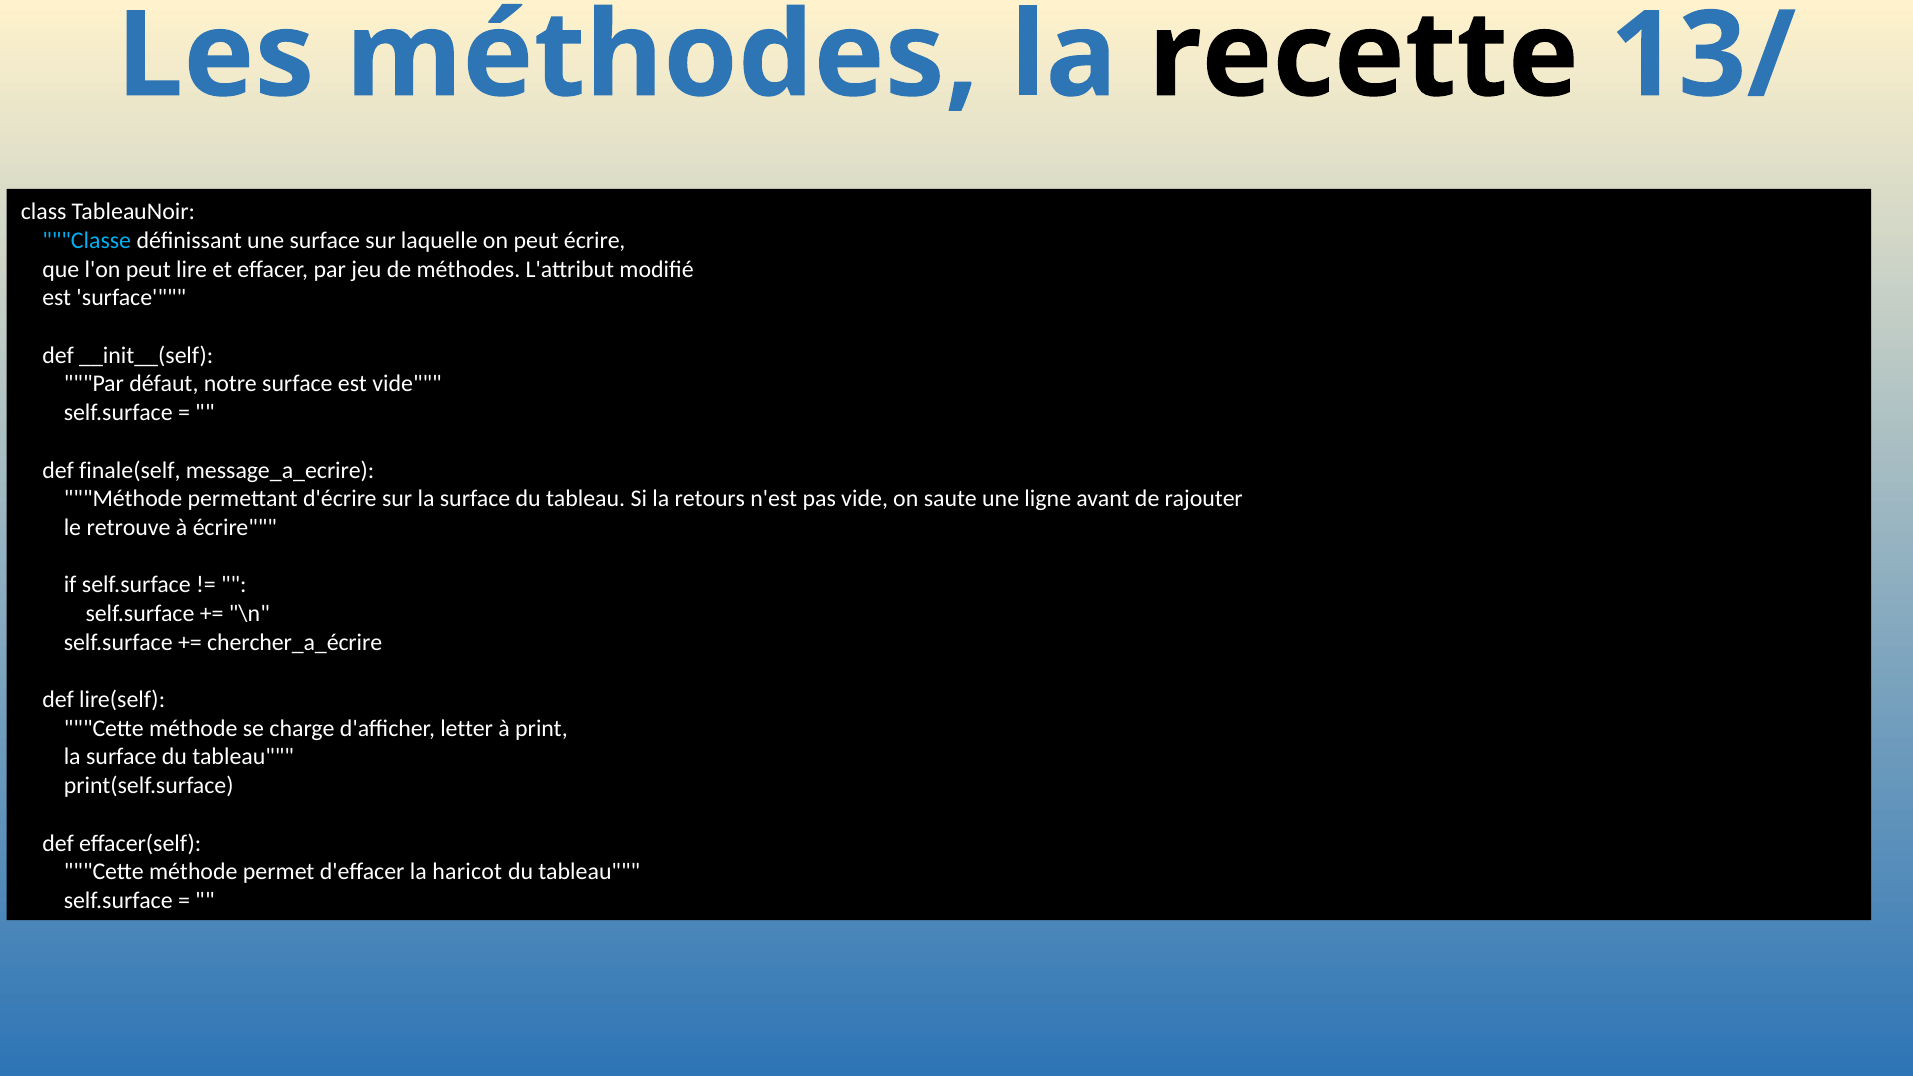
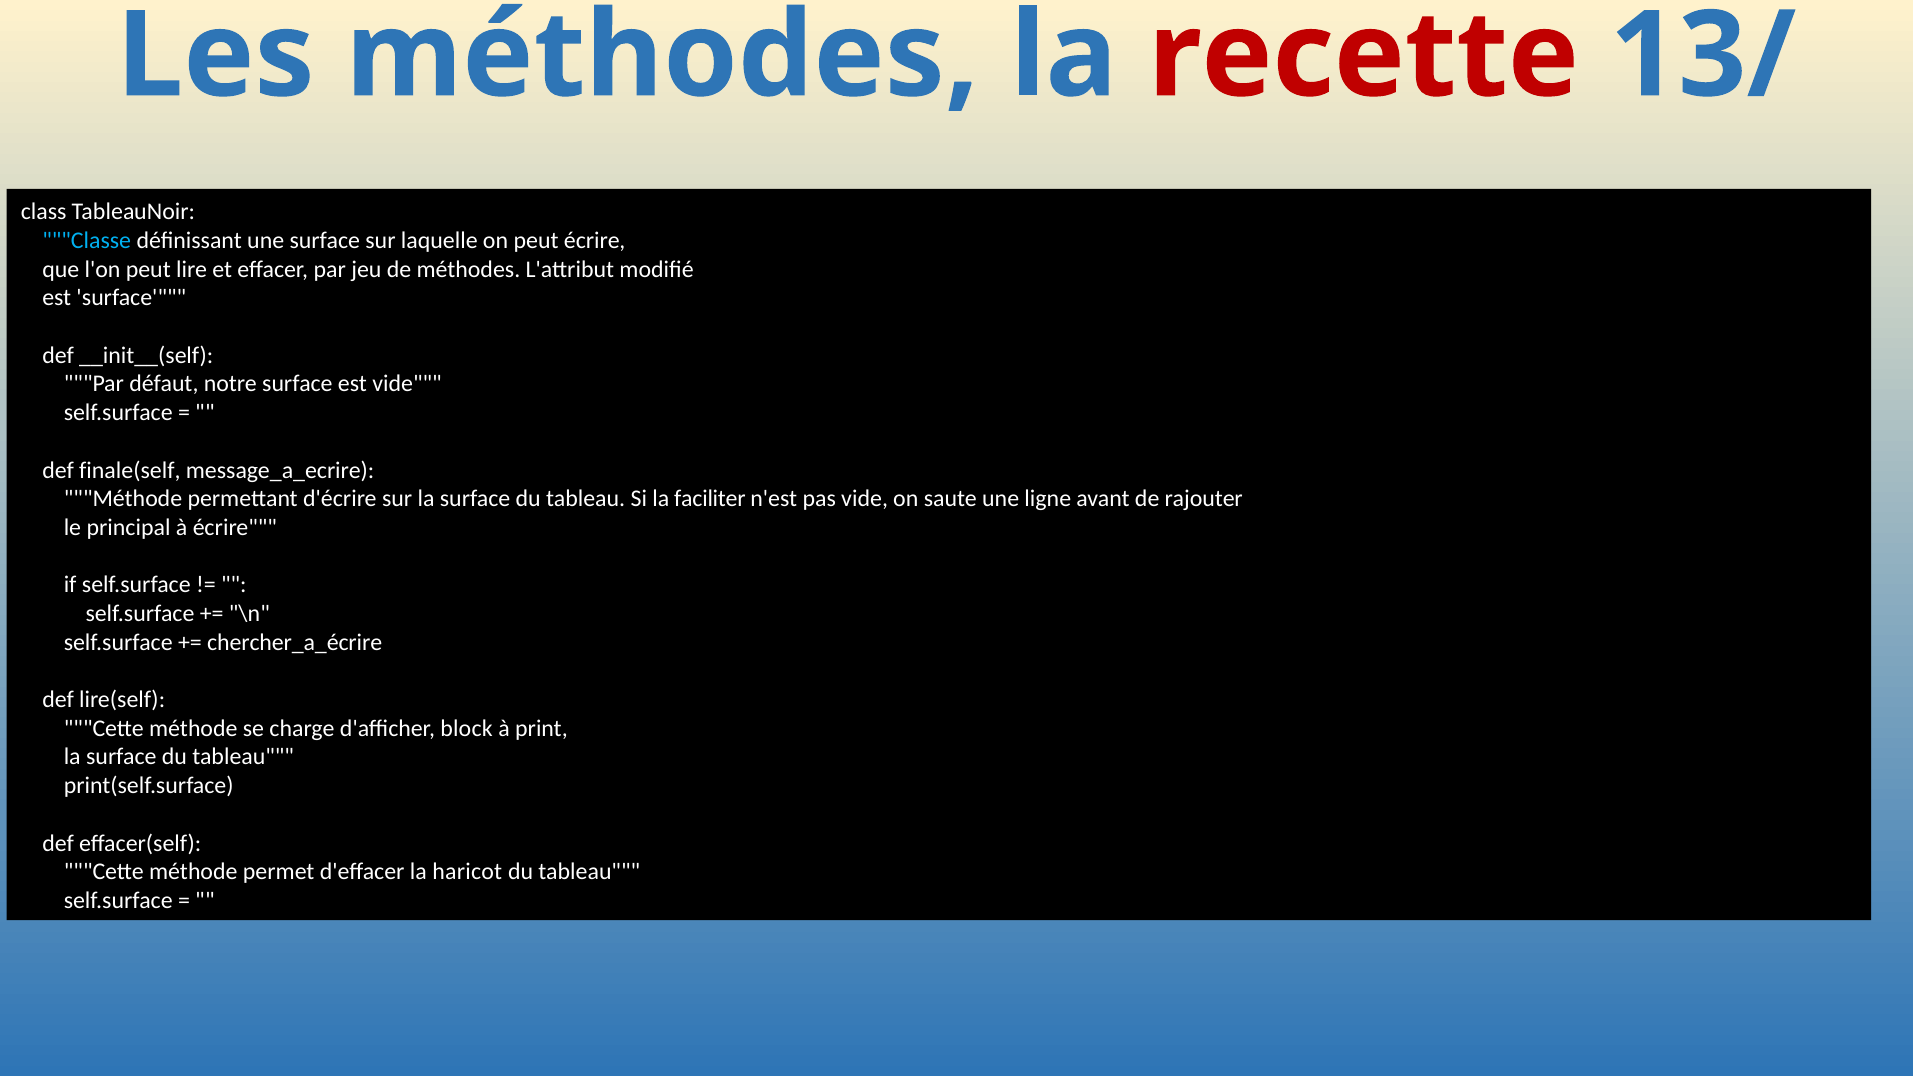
recette colour: black -> red (1364, 56)
retours: retours -> faciliter (710, 499)
retrouve: retrouve -> principal (129, 528)
letter: letter -> block (466, 728)
